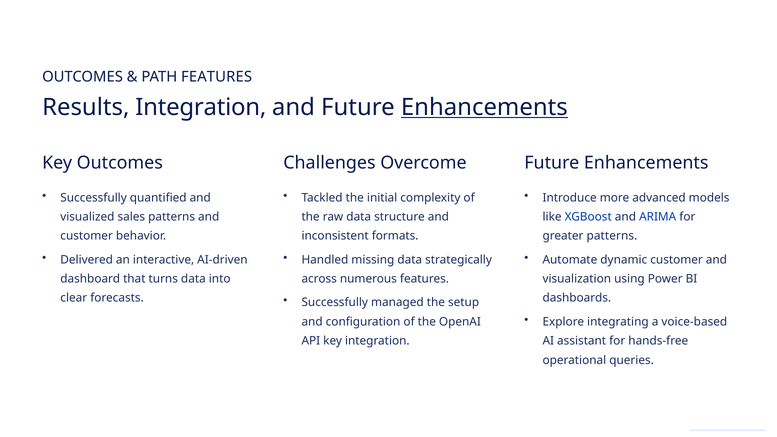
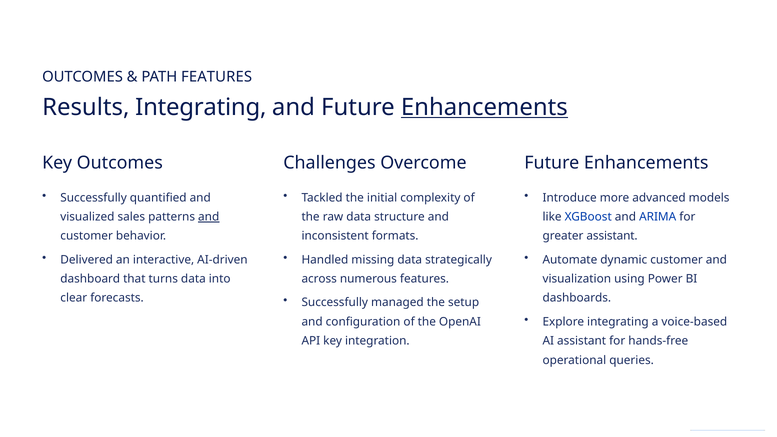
Results Integration: Integration -> Integrating (201, 107)
and underline: none -> present (209, 217)
greater patterns: patterns -> assistant (612, 236)
